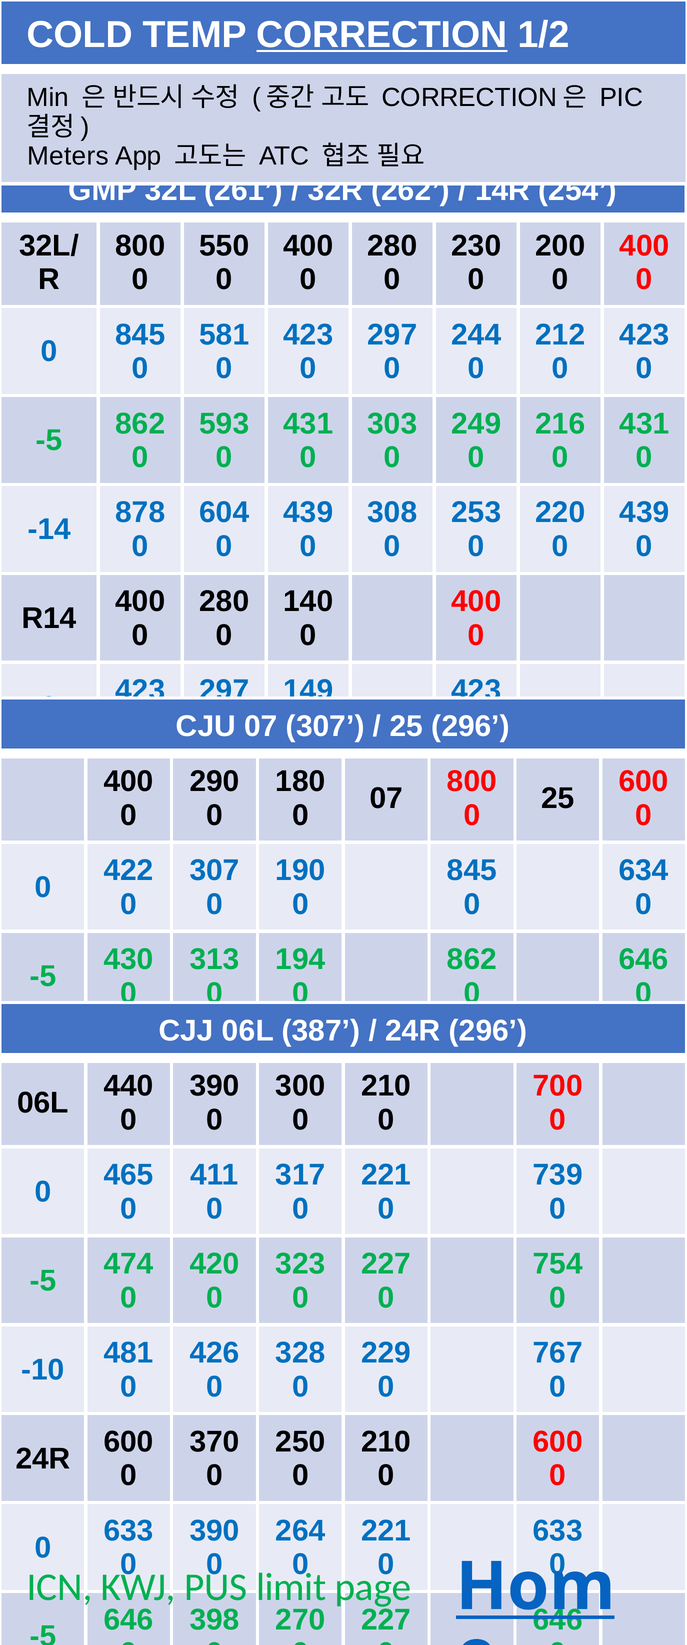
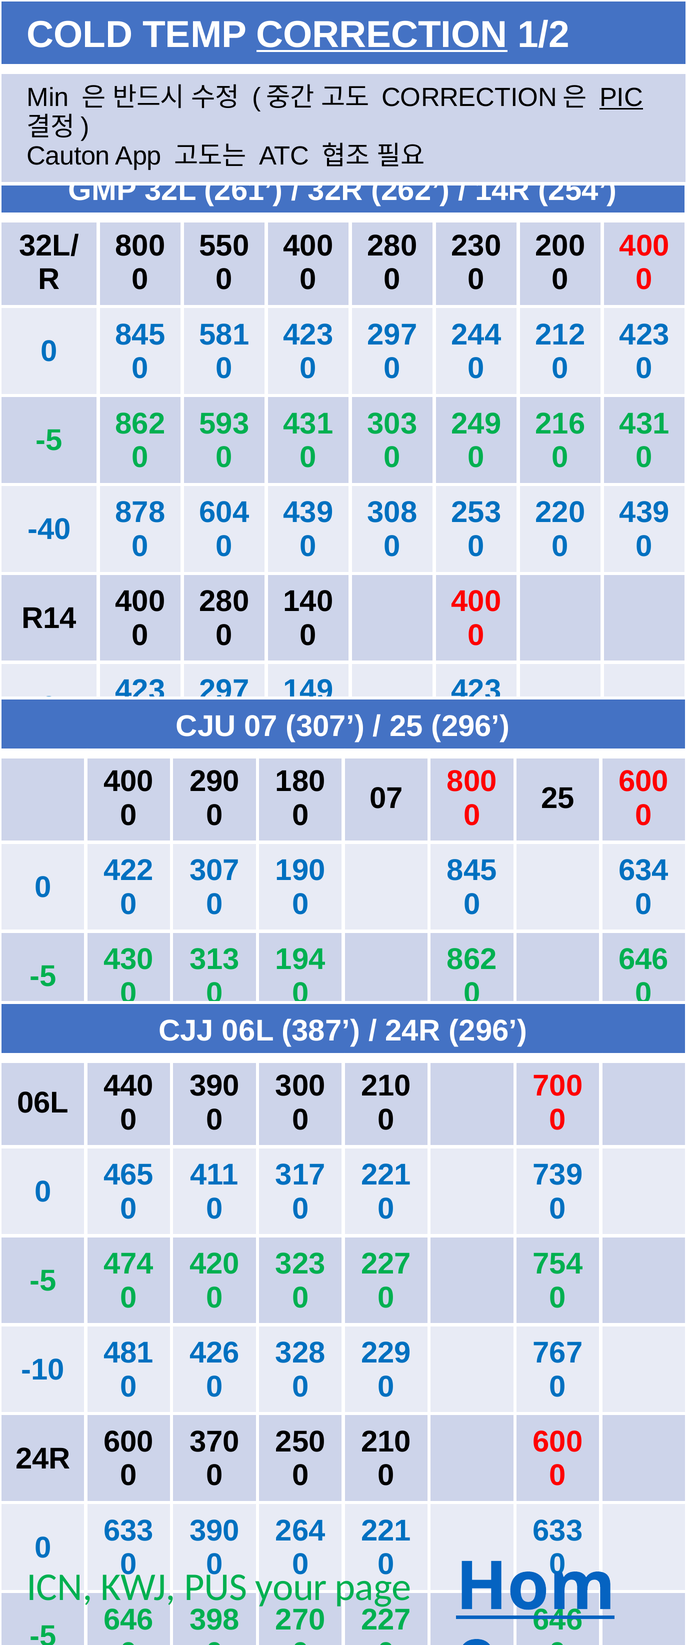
PIC underline: none -> present (621, 98)
Meters: Meters -> Cauton (68, 156)
-14: -14 -> -40 (49, 529)
limit: limit -> your (291, 1586)
